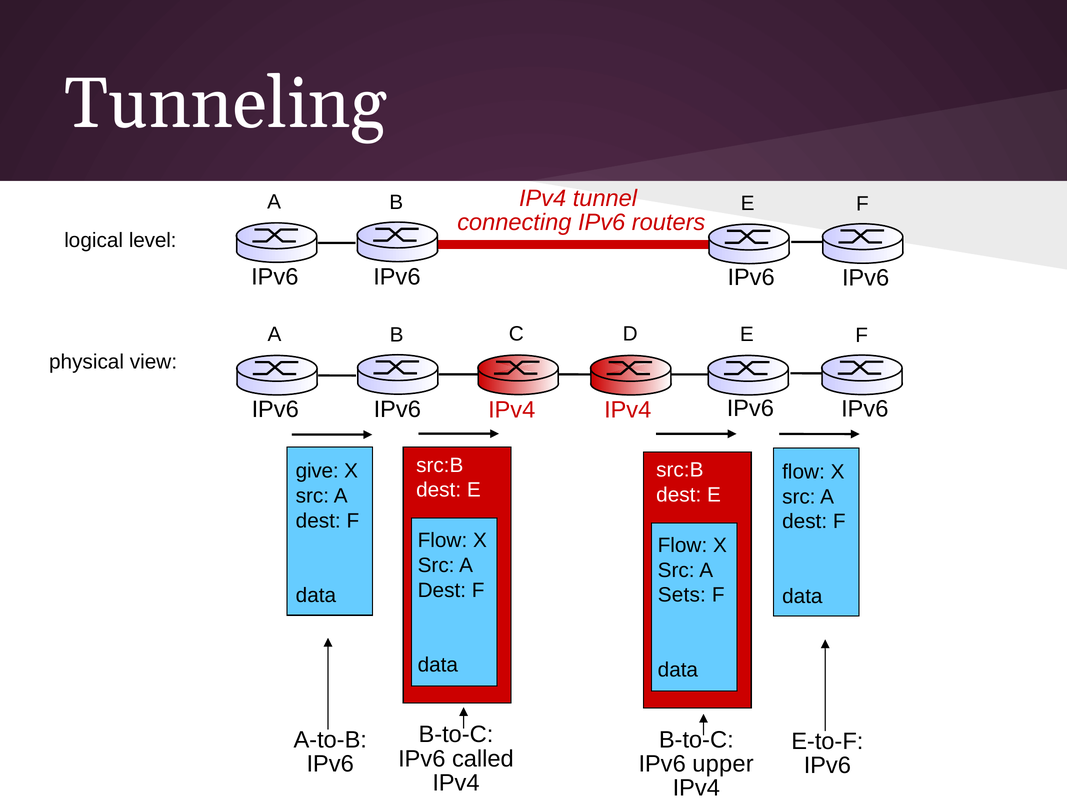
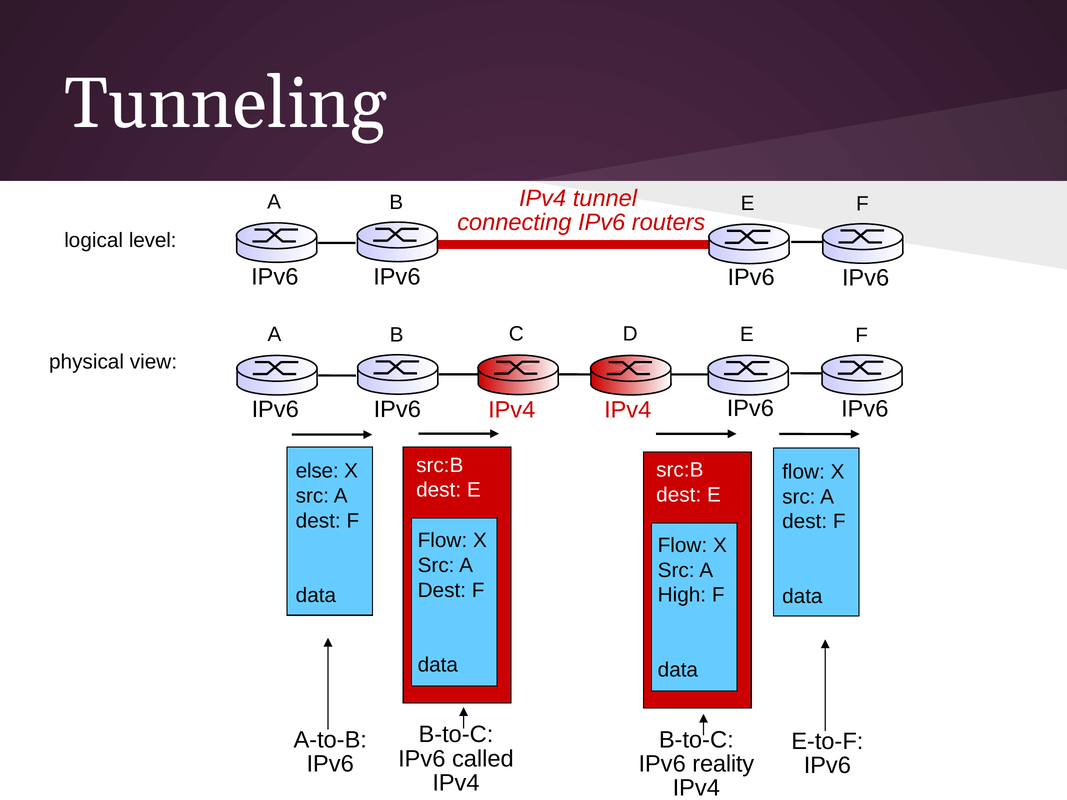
give: give -> else (317, 471)
Sets: Sets -> High (682, 595)
upper: upper -> reality (723, 764)
